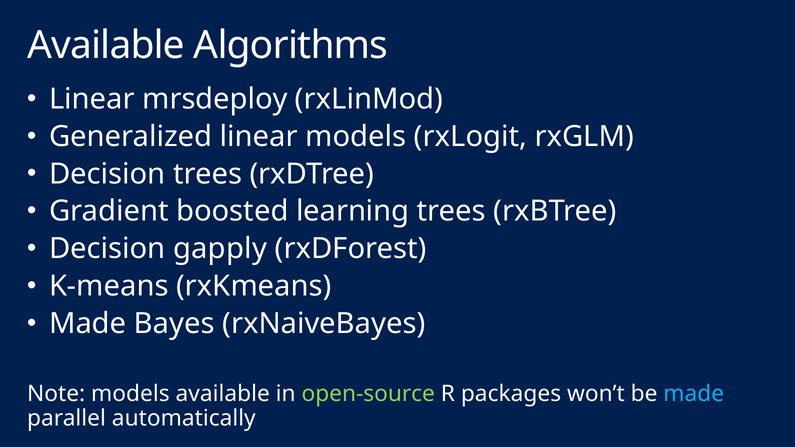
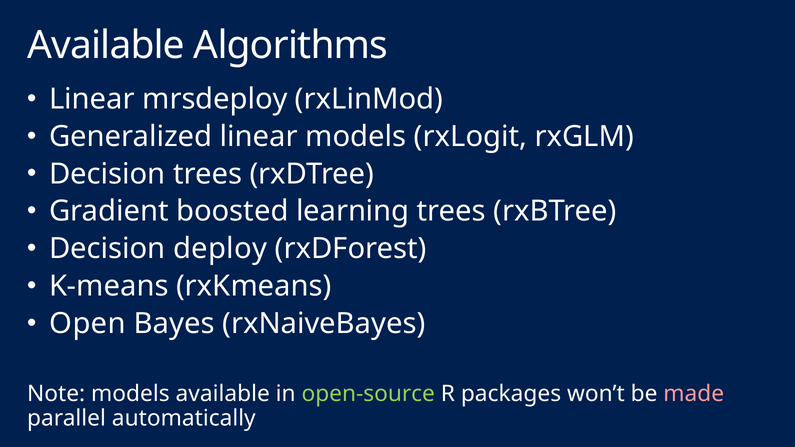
gapply: gapply -> deploy (220, 249)
Made: Made -> Open (88, 324)
made colour: light blue -> pink (694, 394)
